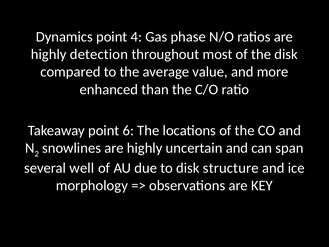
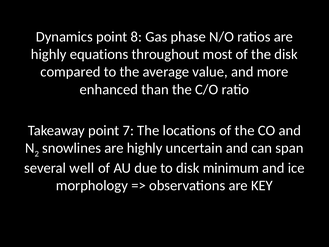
4: 4 -> 8 (136, 37)
detection: detection -> equations (99, 54)
6: 6 -> 7 (128, 130)
structure: structure -> minimum (231, 168)
